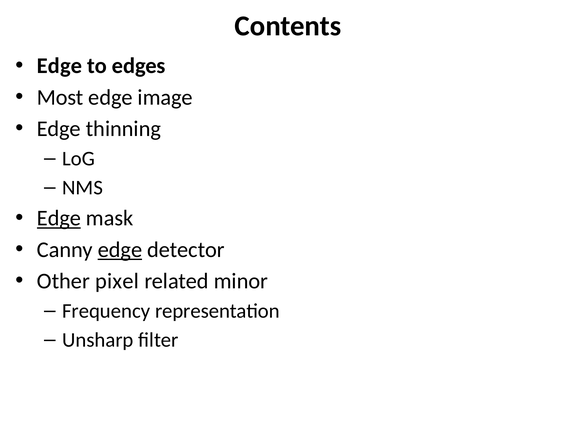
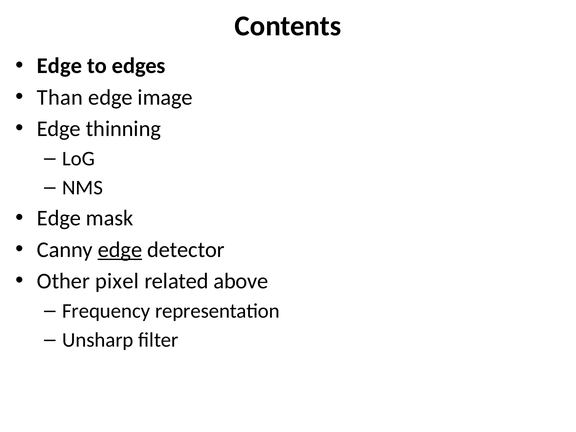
Most: Most -> Than (60, 97)
Edge underline: present -> none (59, 218)
minor: minor -> above (241, 281)
